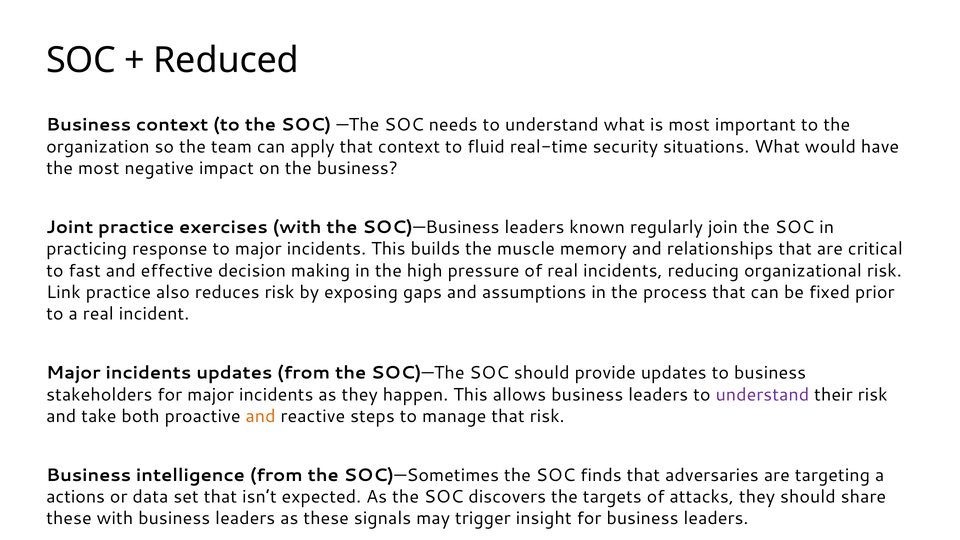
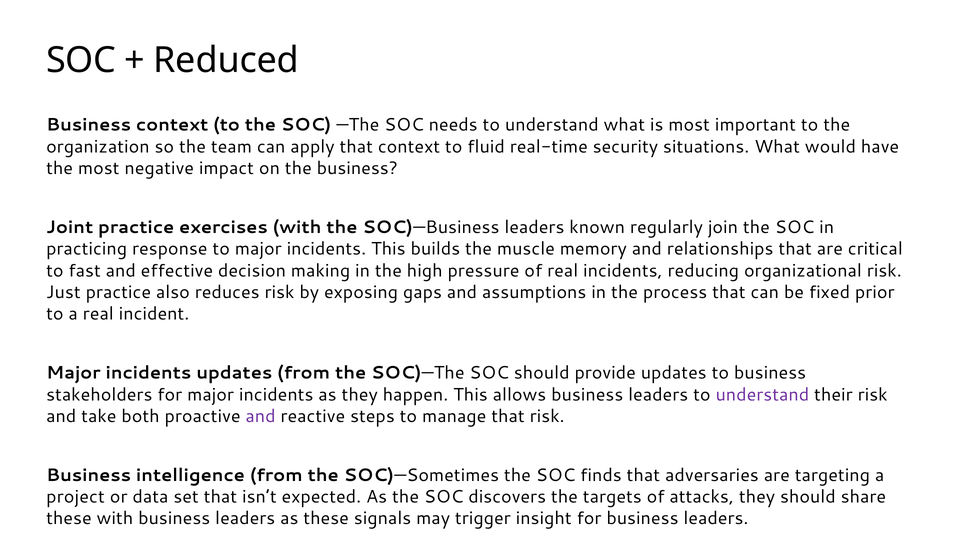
Link: Link -> Just (63, 292)
and colour: orange -> purple (260, 416)
actions: actions -> project (75, 497)
